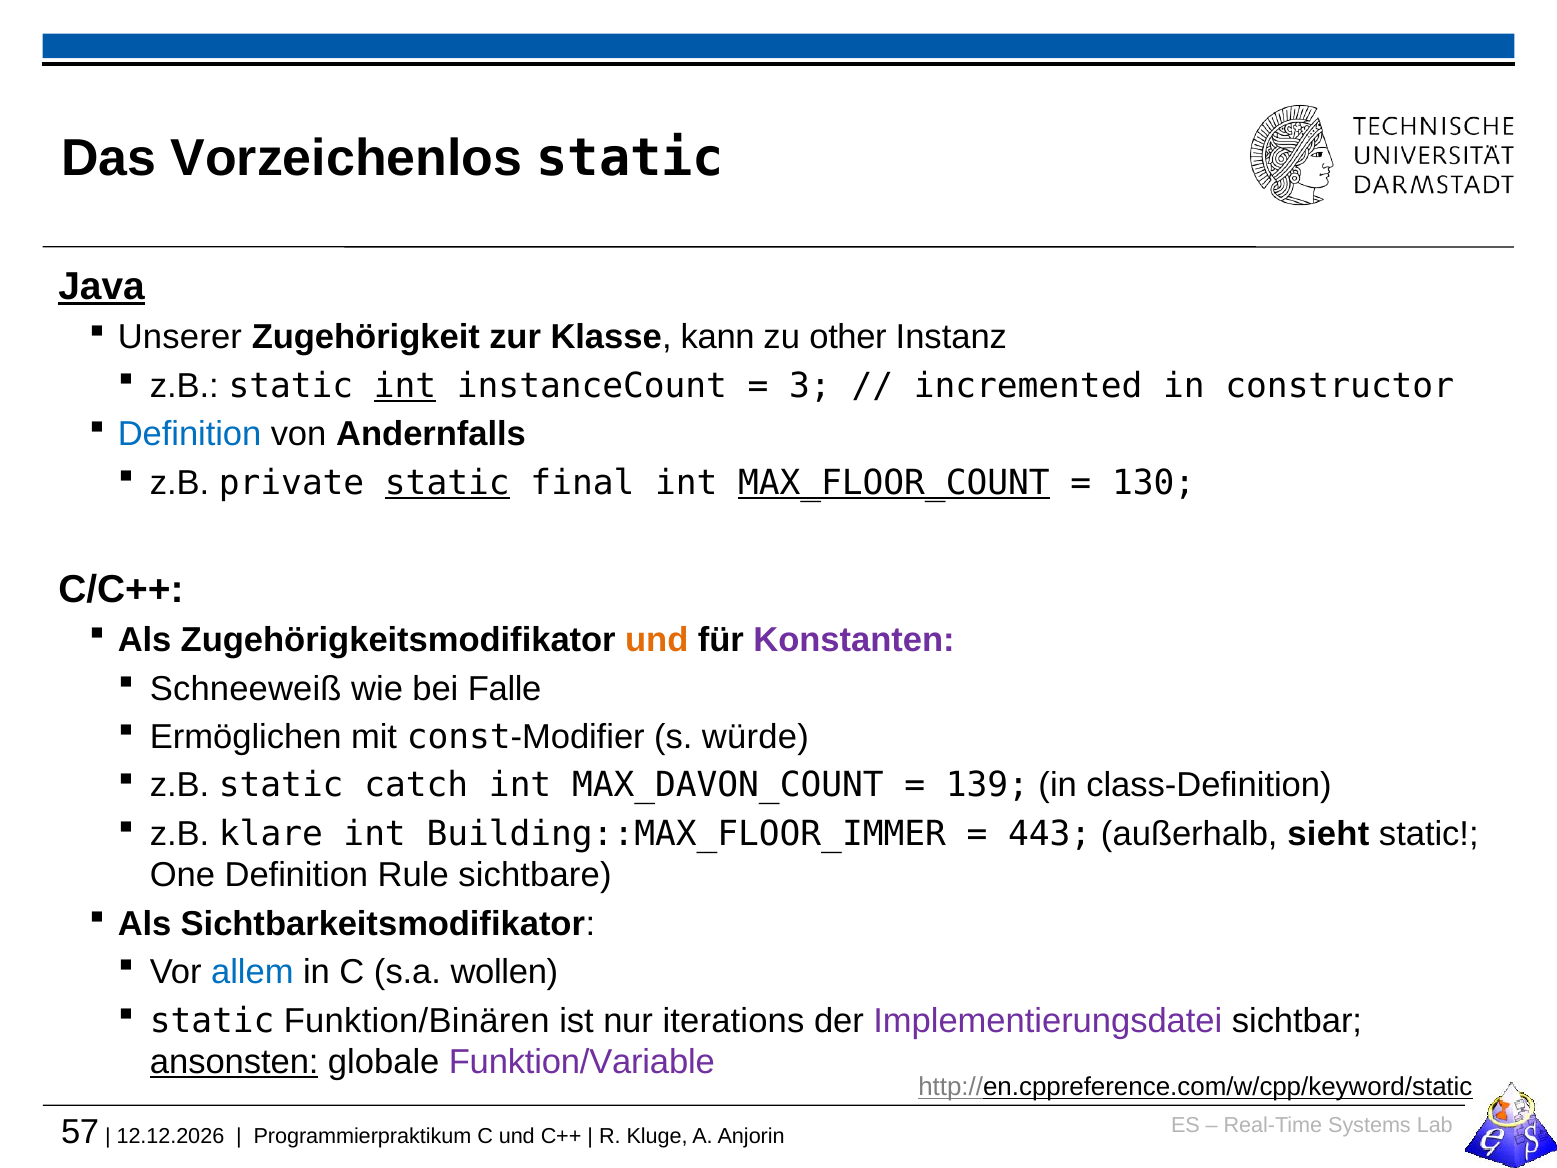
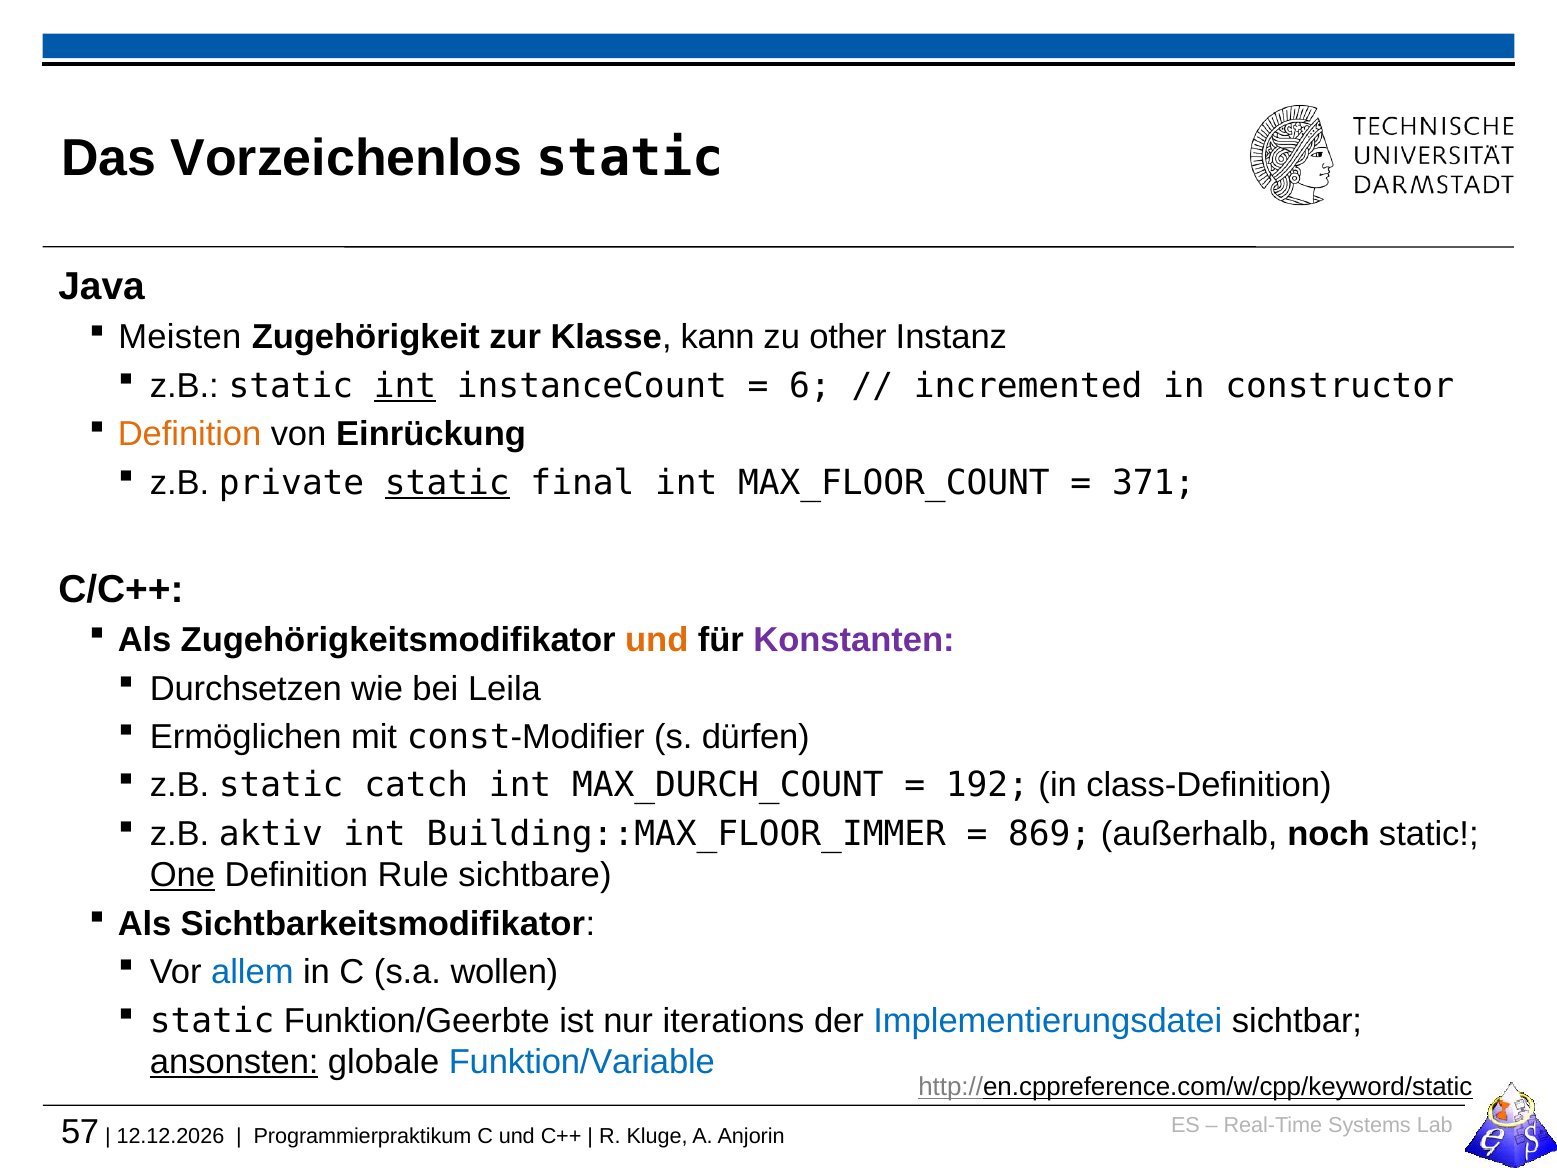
Java underline: present -> none (102, 287)
Unserer: Unserer -> Meisten (180, 337)
3: 3 -> 6 (810, 386)
Definition colour: blue -> orange (190, 434)
Andernfalls: Andernfalls -> Einrückung (431, 434)
MAX_FLOOR_COUNT underline: present -> none (894, 483)
130: 130 -> 371 (1154, 483)
Schneeweiß: Schneeweiß -> Durchsetzen (246, 688)
Falle: Falle -> Leila (504, 688)
würde: würde -> dürfen (756, 737)
MAX_DAVON_COUNT: MAX_DAVON_COUNT -> MAX_DURCH_COUNT (728, 785)
139: 139 -> 192 (987, 785)
klare: klare -> aktiv (271, 834)
443: 443 -> 869 (1050, 834)
sieht: sieht -> noch (1329, 834)
One underline: none -> present (183, 875)
Funktion/Binären: Funktion/Binären -> Funktion/Geerbte (417, 1021)
Implementierungsdatei colour: purple -> blue (1048, 1021)
Funktion/Variable colour: purple -> blue (582, 1062)
